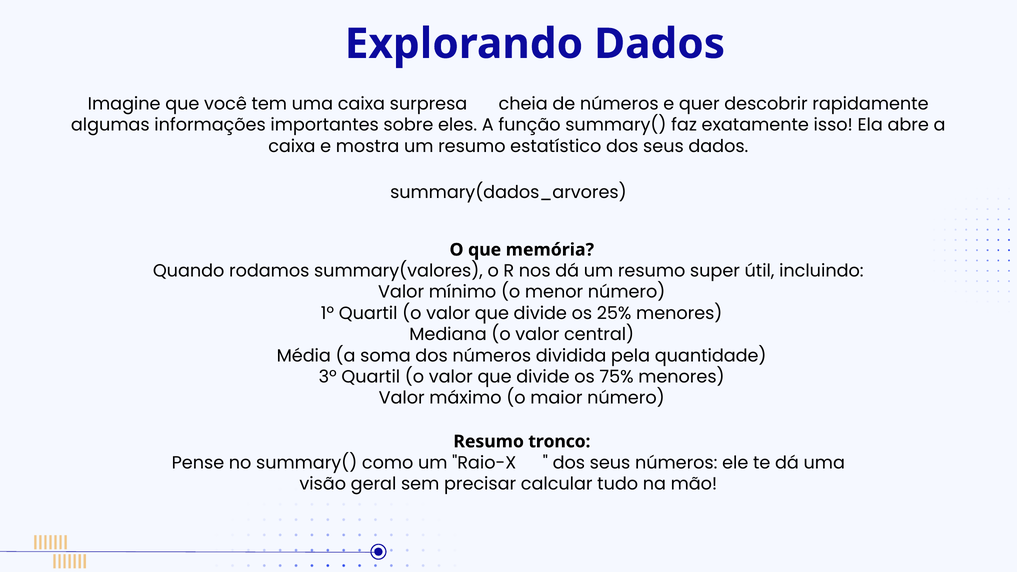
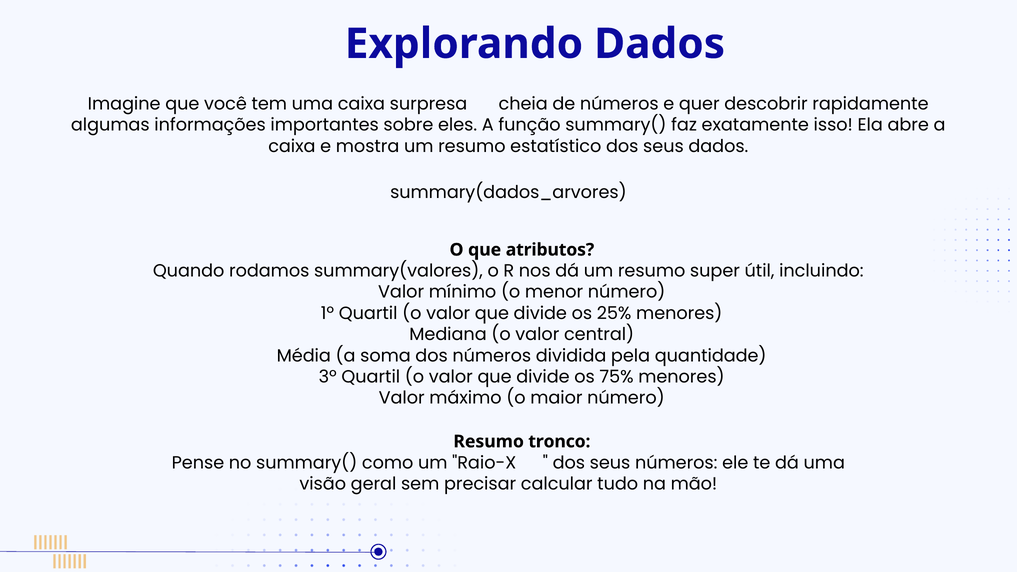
memória: memória -> atributos (550, 250)
